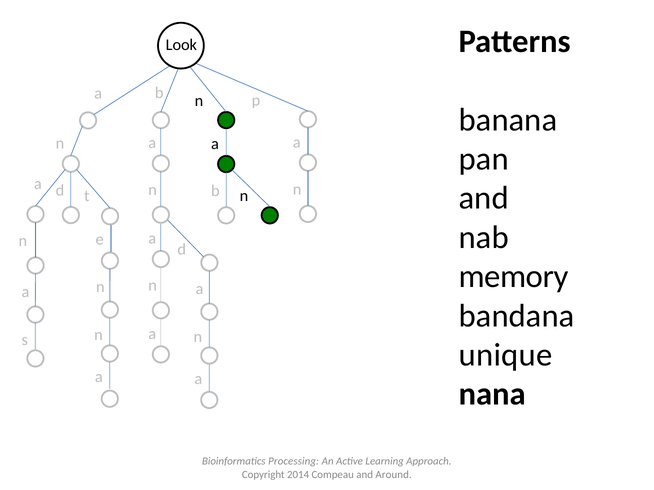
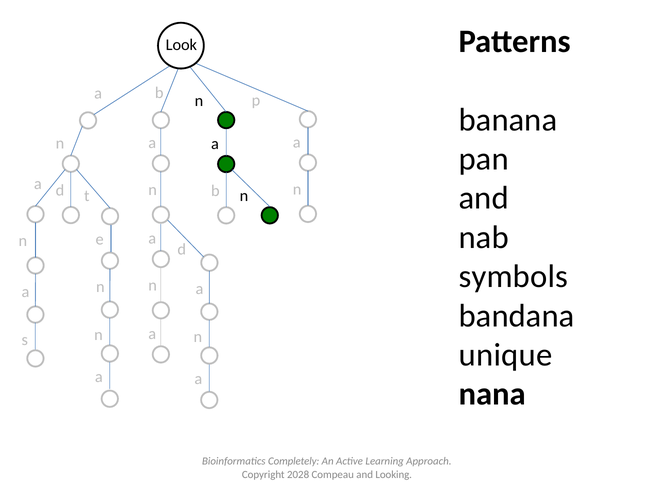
memory: memory -> symbols (513, 277)
Processing: Processing -> Completely (294, 462)
2014: 2014 -> 2028 (298, 475)
Around: Around -> Looking (394, 475)
